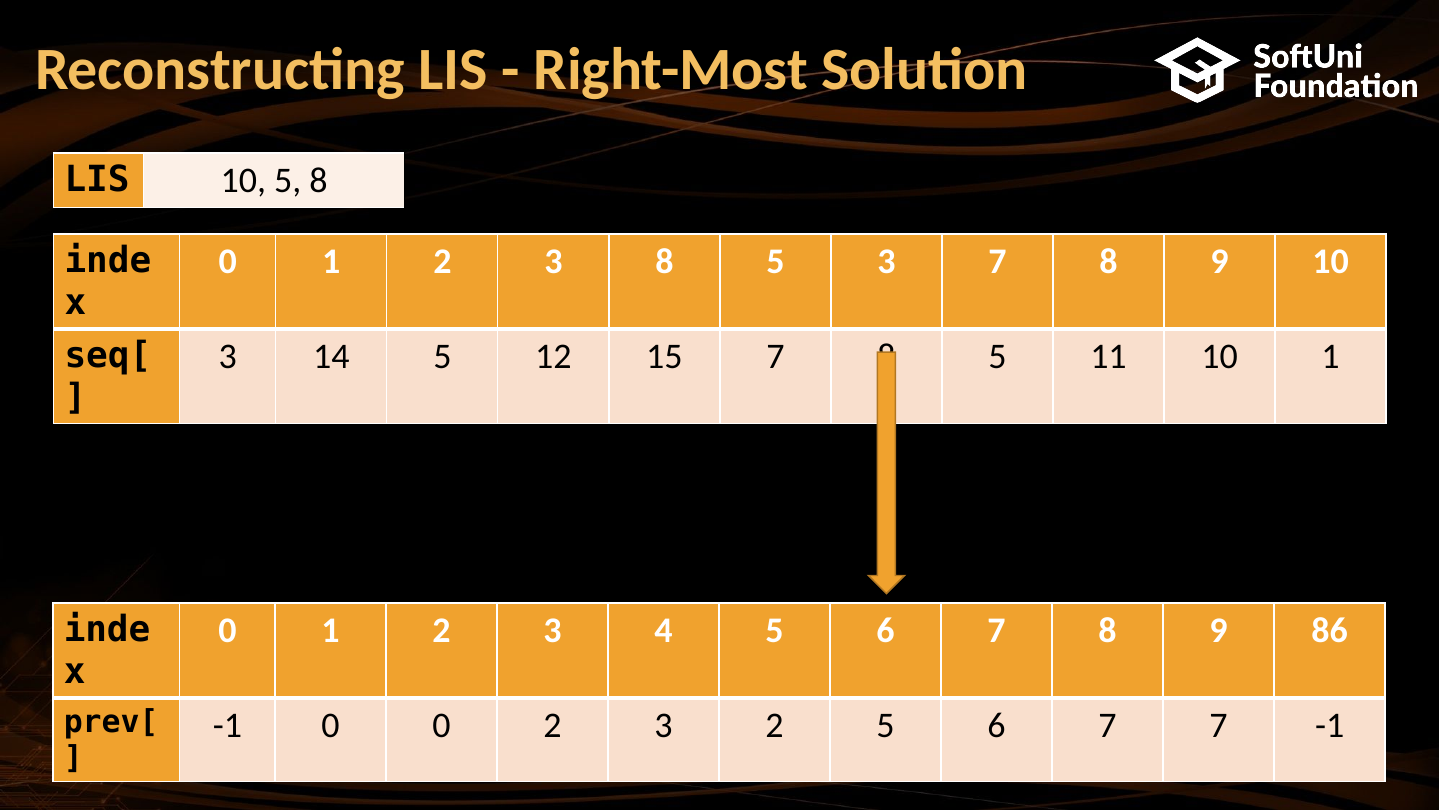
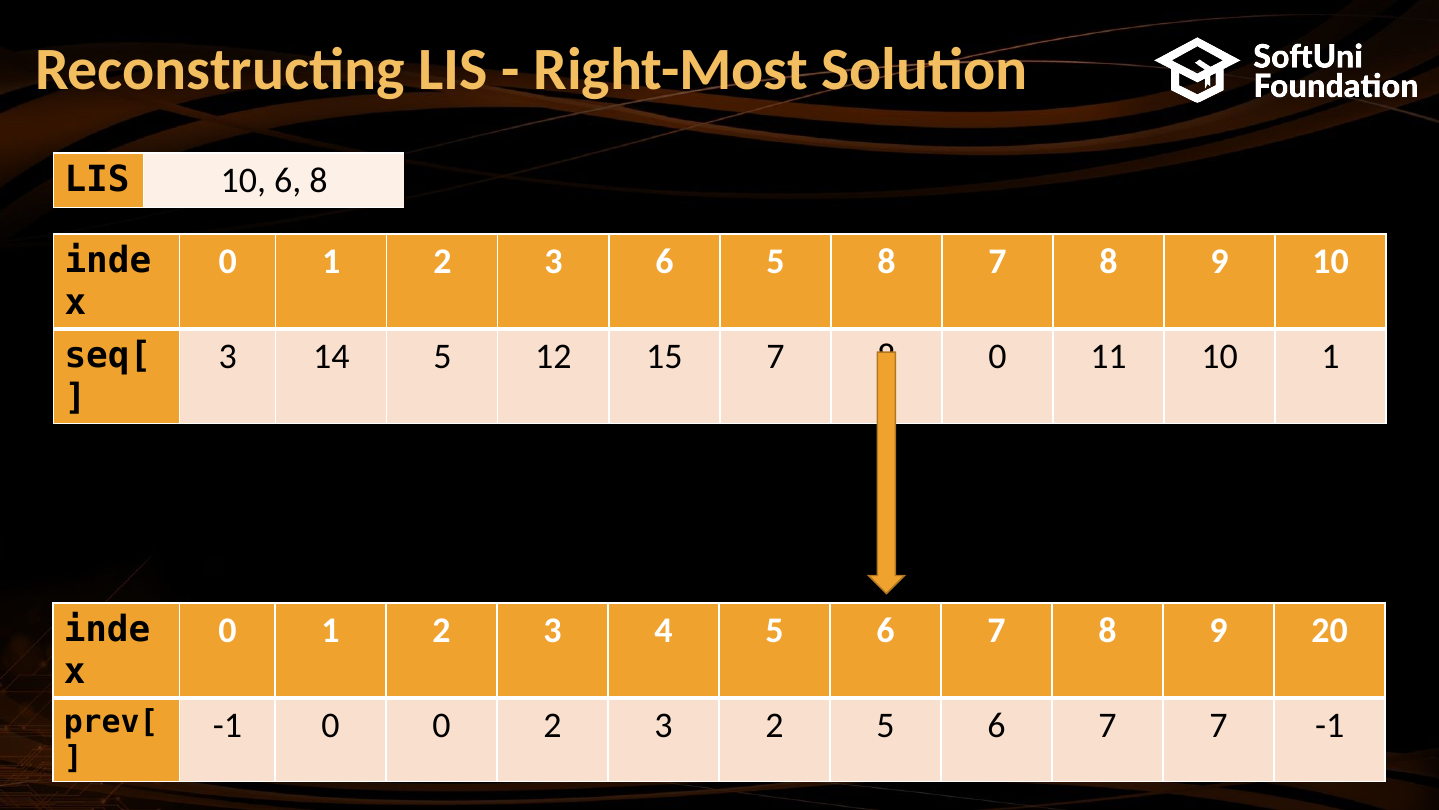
10 5: 5 -> 6 (288, 181)
3 8: 8 -> 6 (664, 262)
5 3: 3 -> 8 (886, 262)
5: 5 -> 0 (997, 356)
86: 86 -> 20 (1330, 630)
